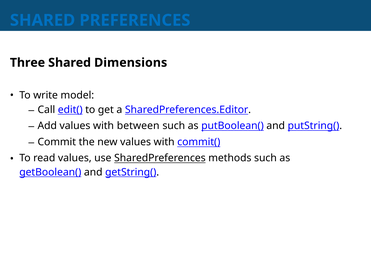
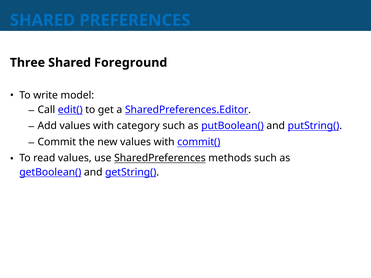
Dimensions: Dimensions -> Foreground (131, 63)
between: between -> category (138, 126)
